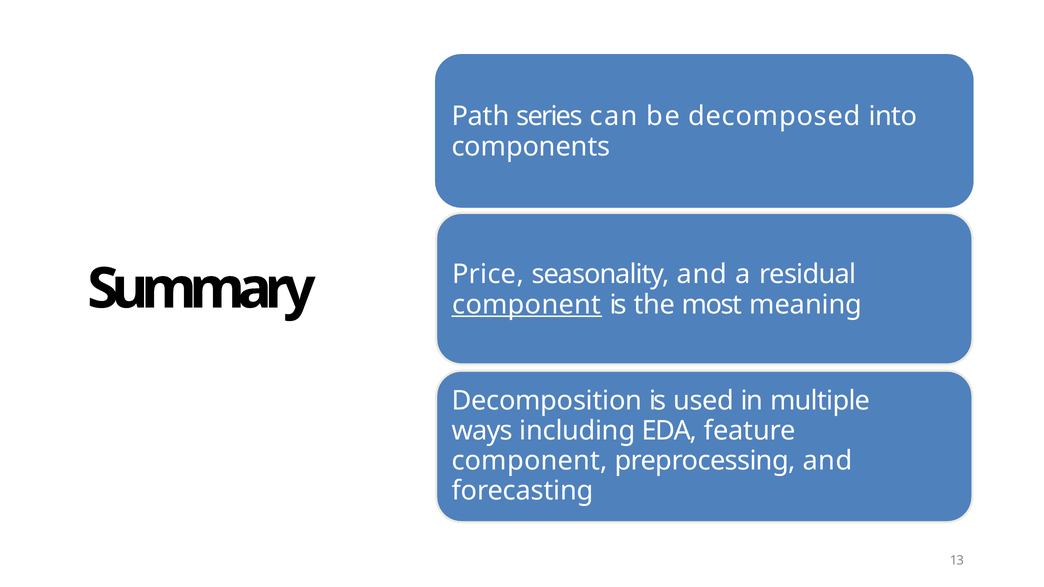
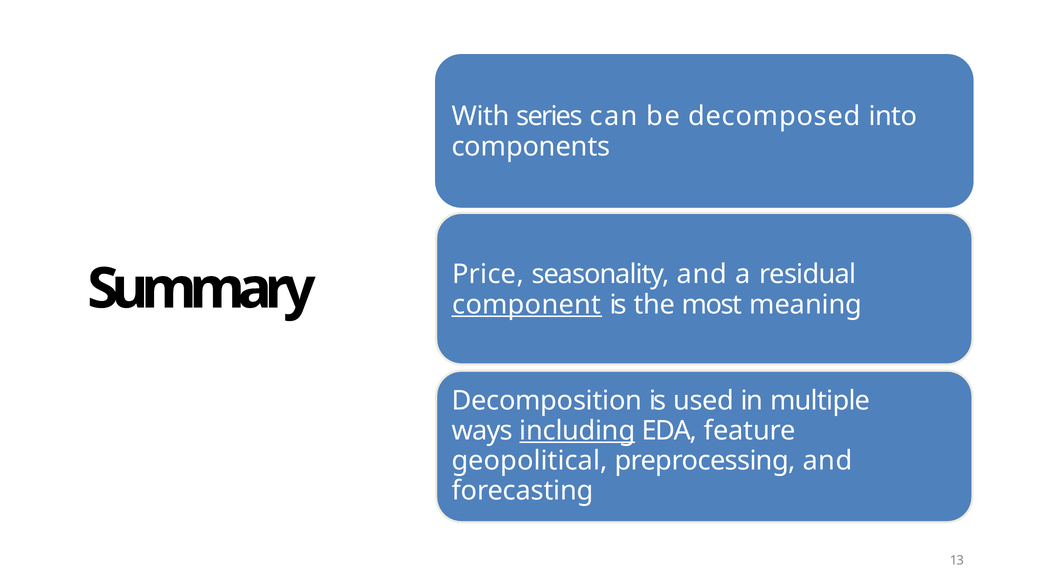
Path: Path -> With (481, 116)
including underline: none -> present (577, 431)
component: component -> geopolitical (530, 461)
